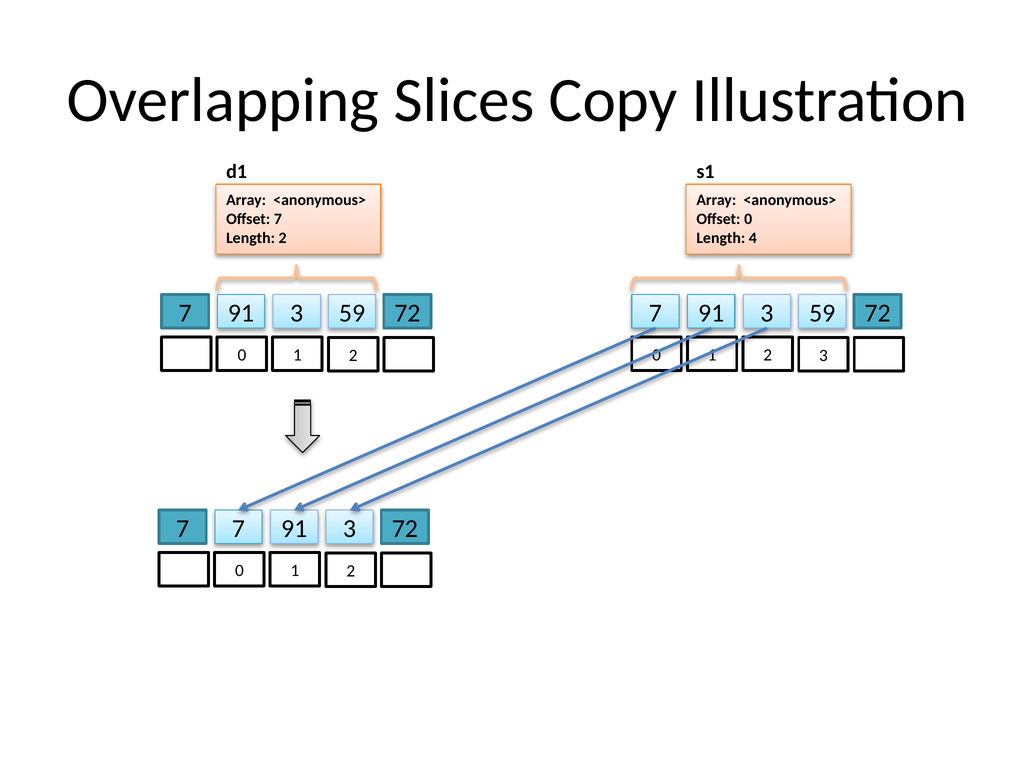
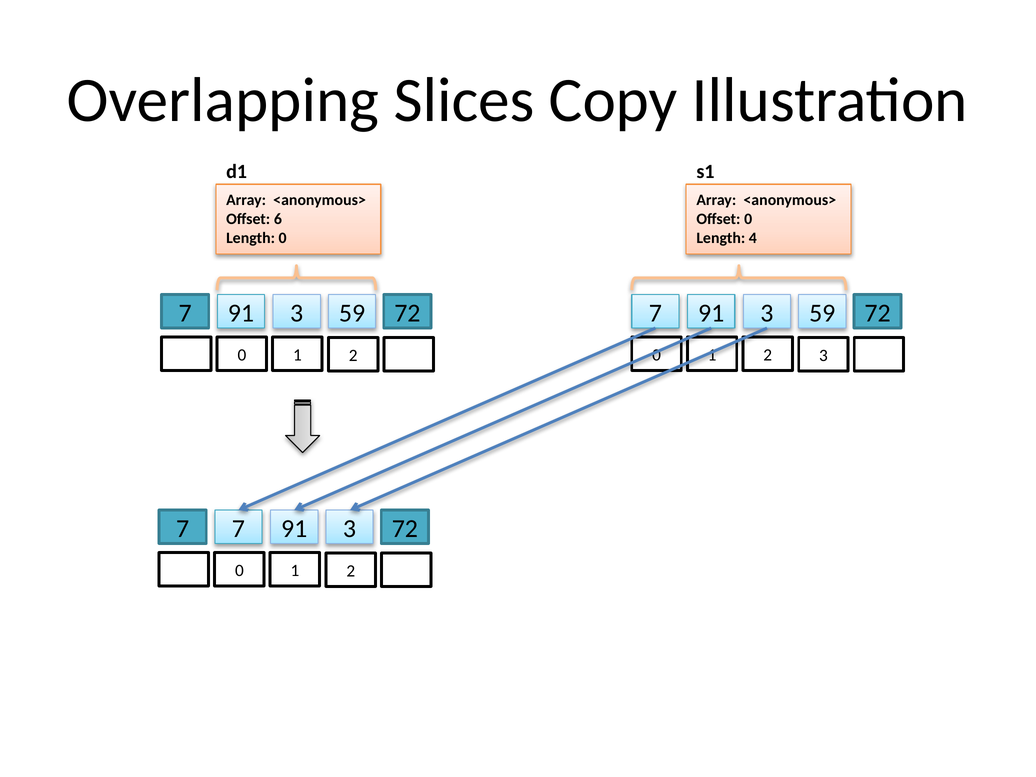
Offset 7: 7 -> 6 (278, 219)
Length 2: 2 -> 0 (283, 238)
